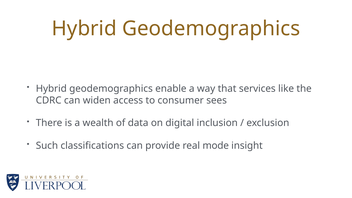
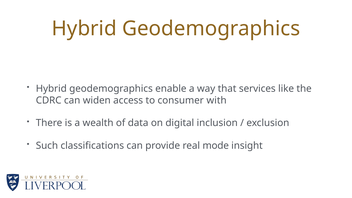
sees: sees -> with (217, 100)
